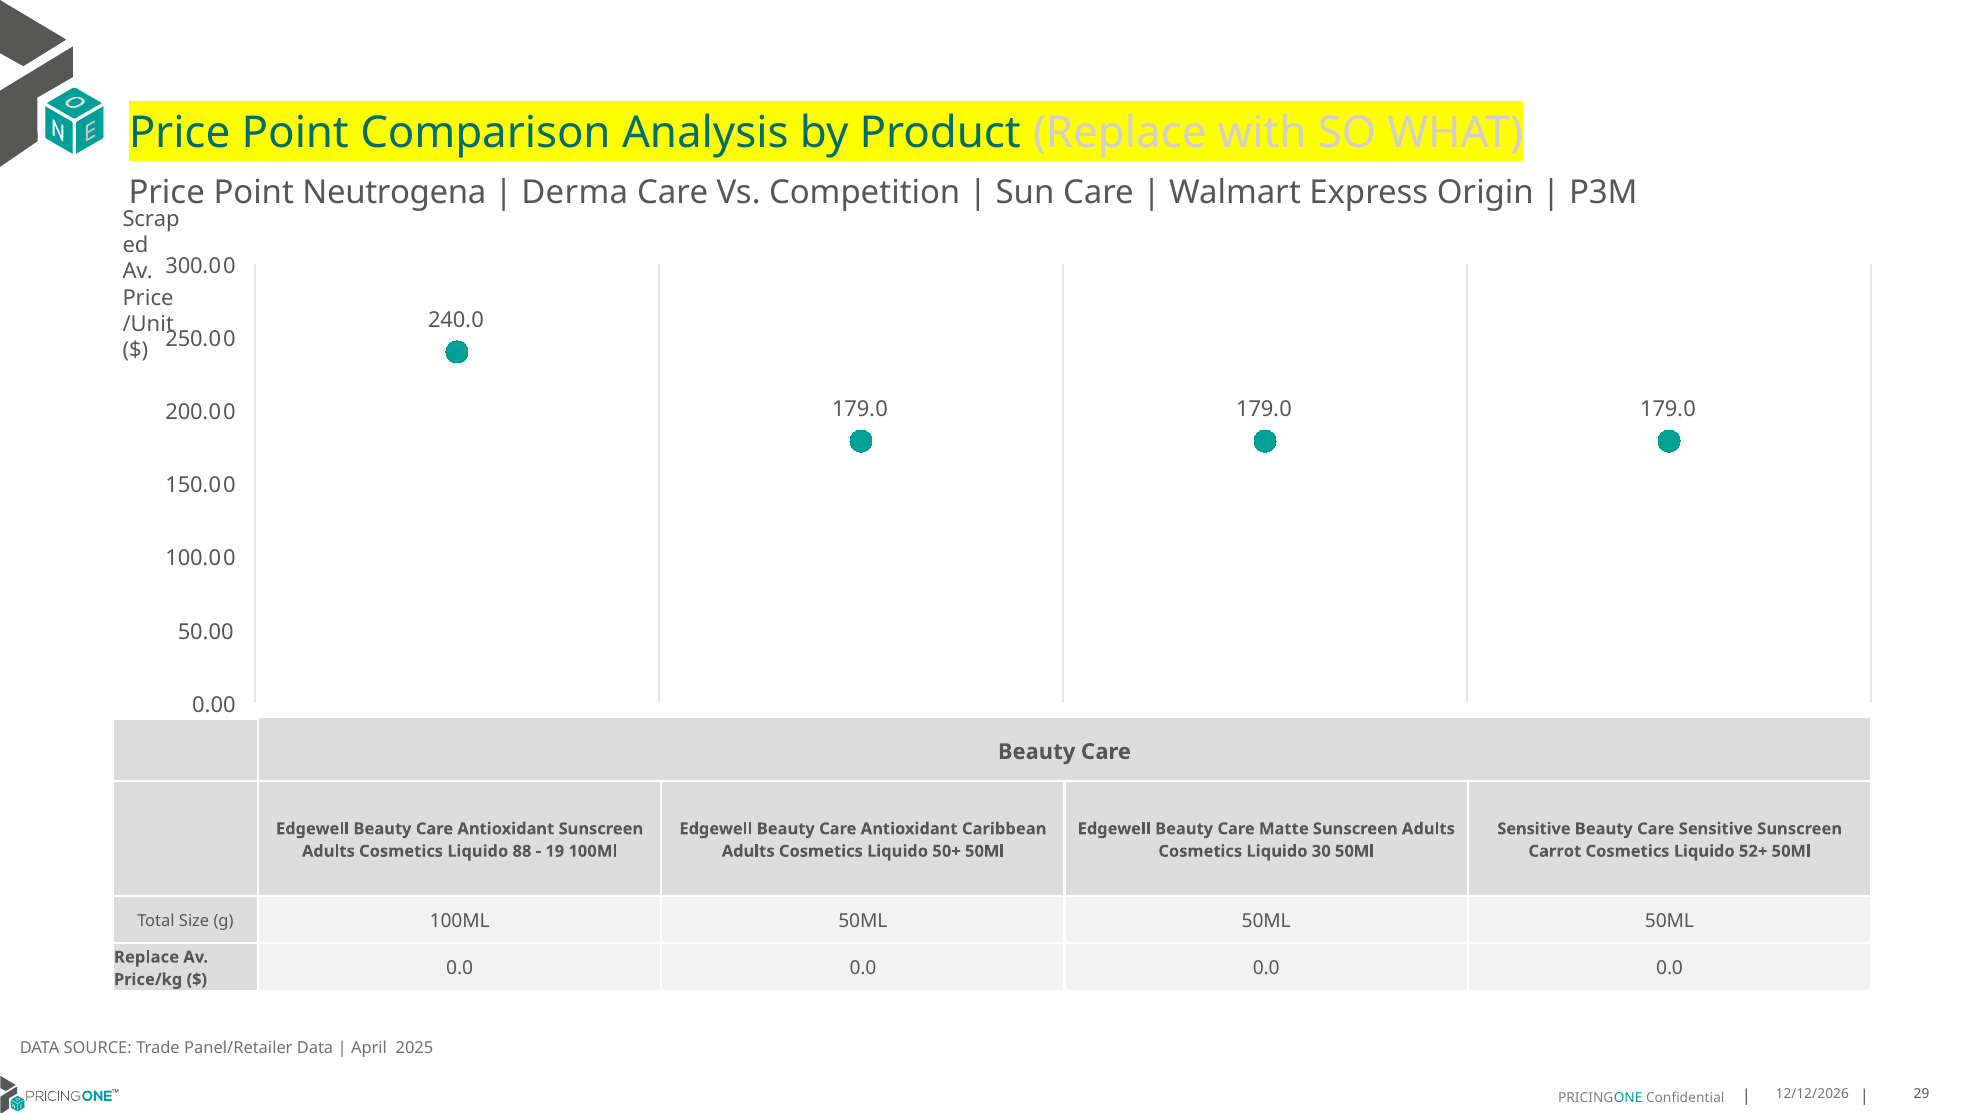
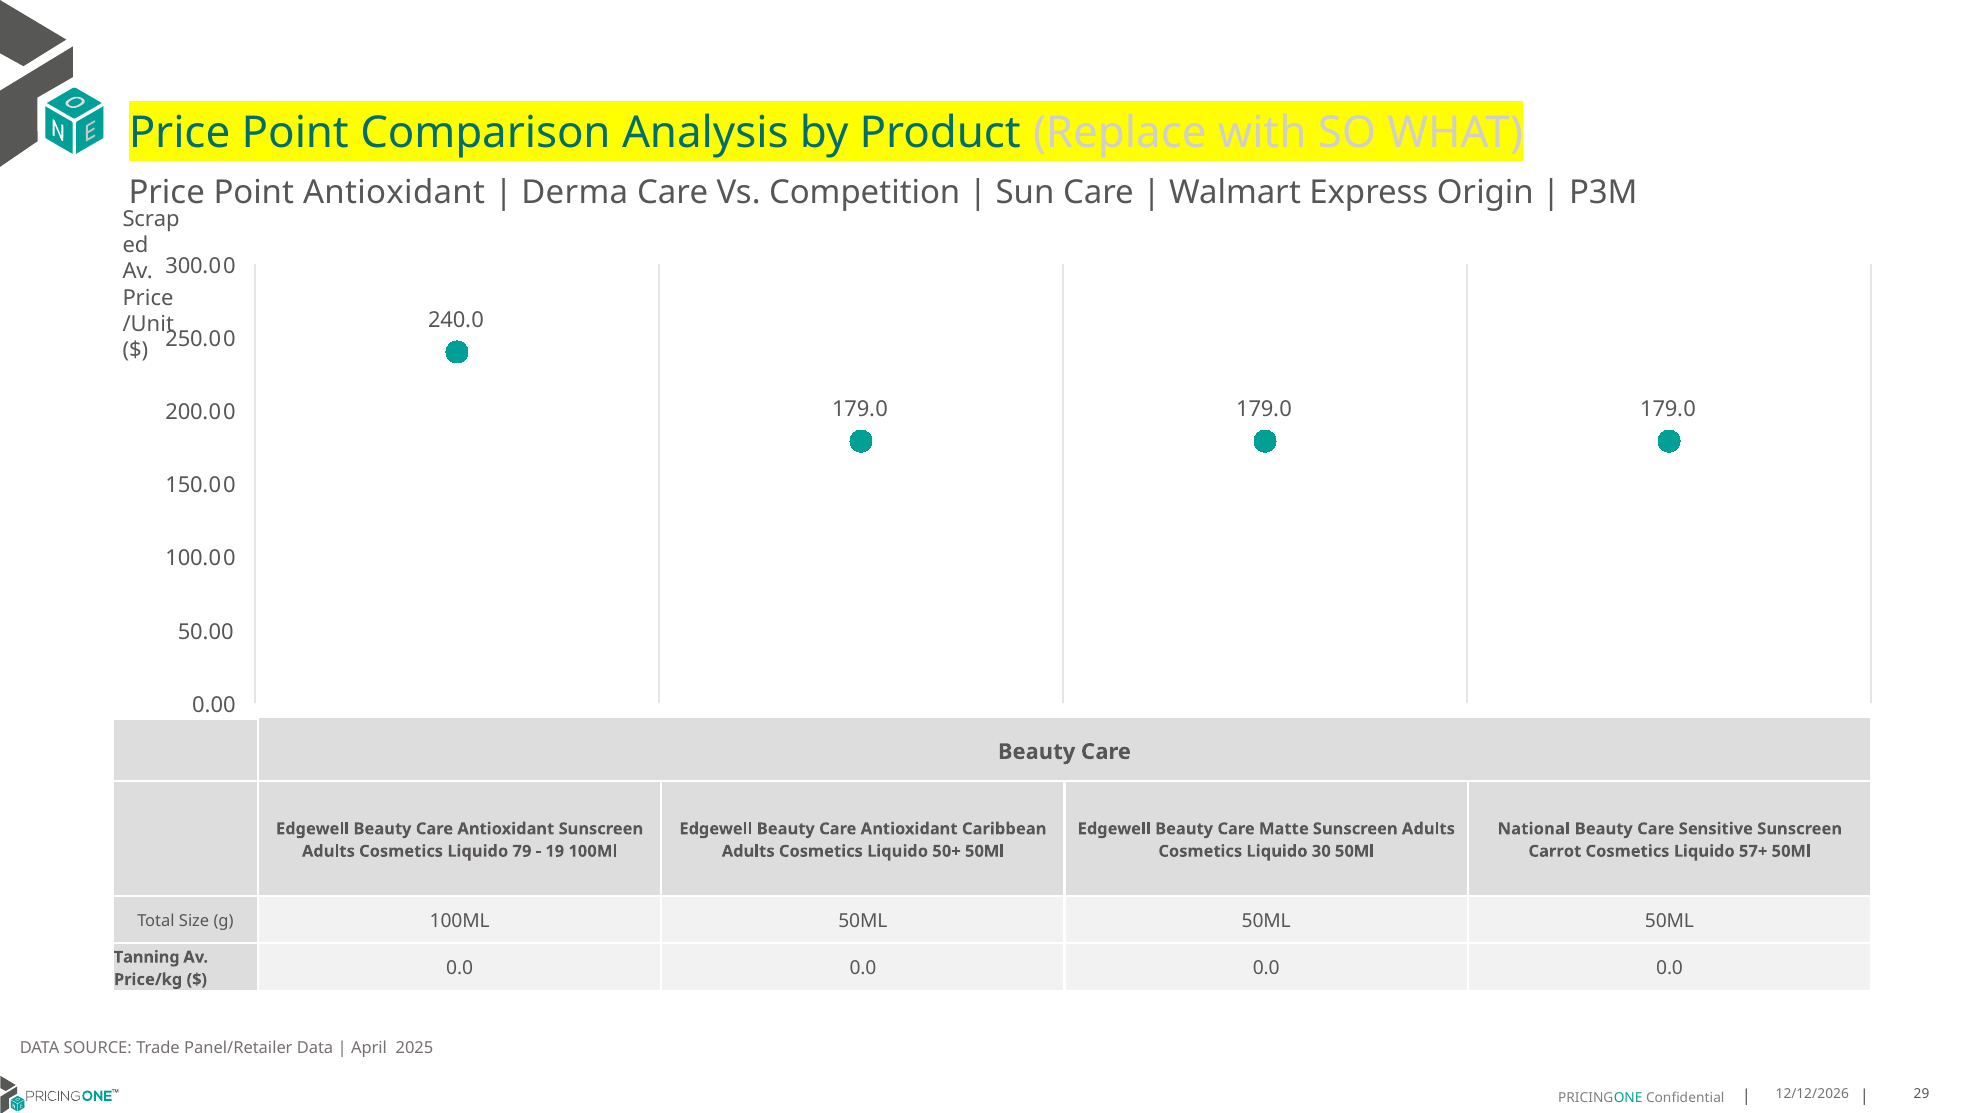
Point Neutrogena: Neutrogena -> Antioxidant (394, 193)
Sensitive: Sensitive -> National (1534, 829)
88: 88 -> 79 (522, 851)
52+: 52+ -> 57+ (1753, 851)
Replace: Replace -> Tanning (147, 957)
